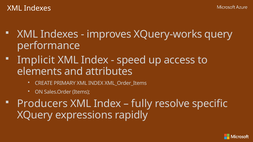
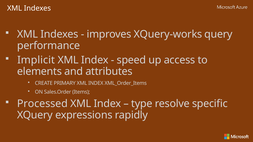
Producers: Producers -> Processed (42, 104)
fully: fully -> type (142, 104)
